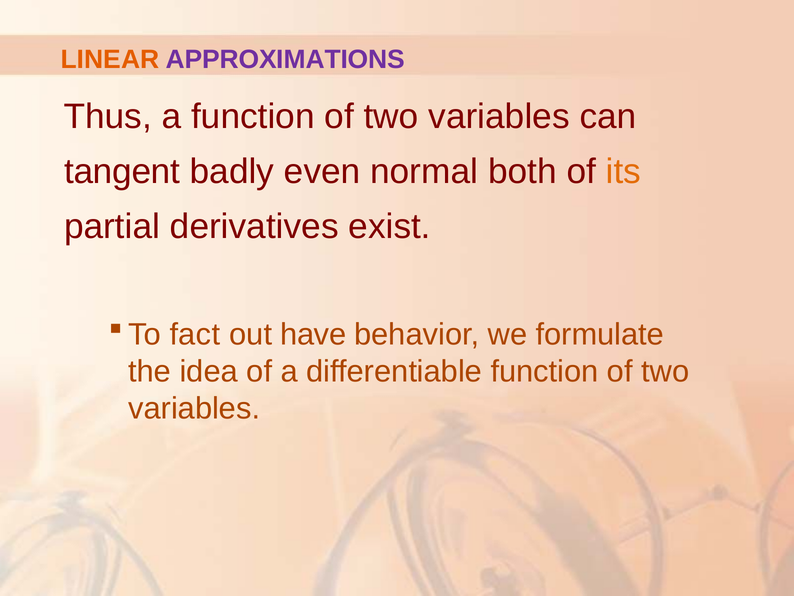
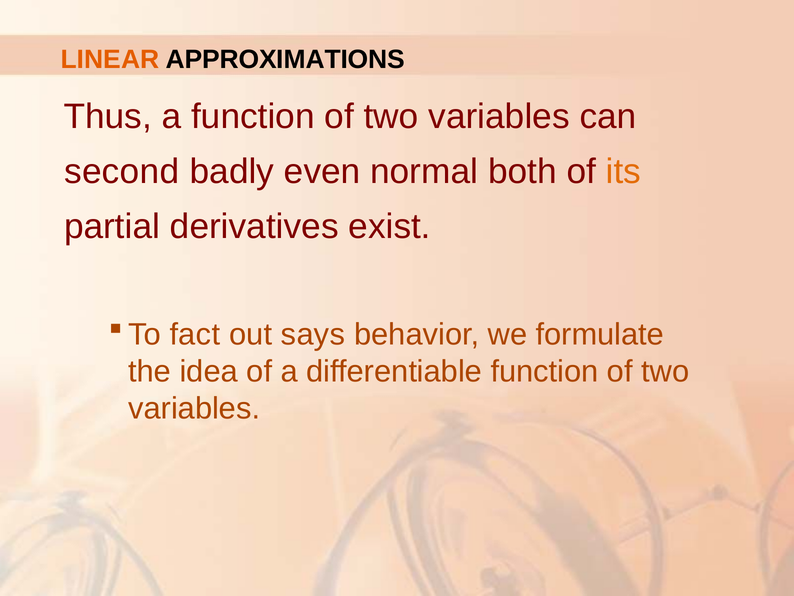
APPROXIMATIONS colour: purple -> black (285, 60)
tangent: tangent -> second (122, 171)
have: have -> says (313, 334)
